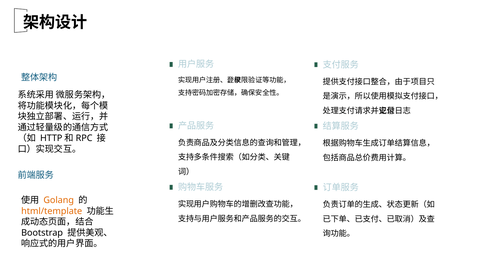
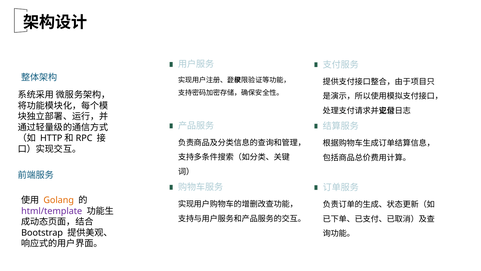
html/template colour: orange -> purple (52, 211)
